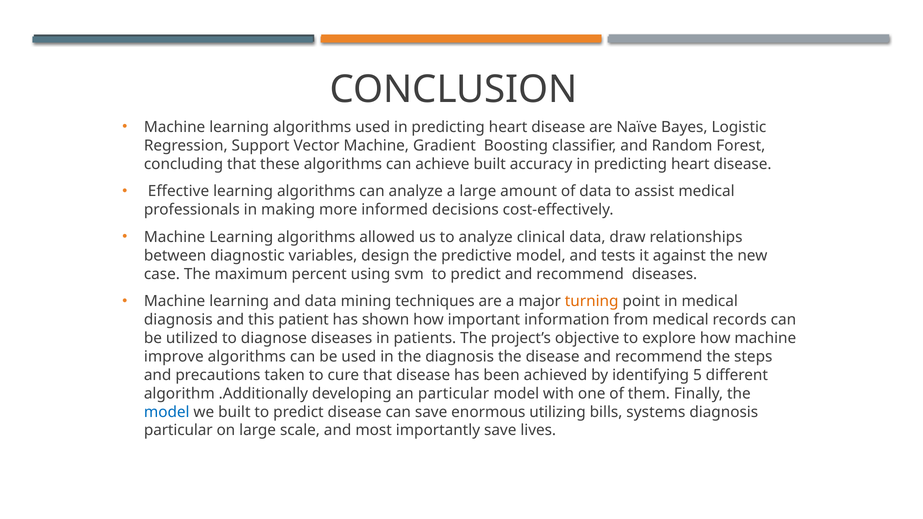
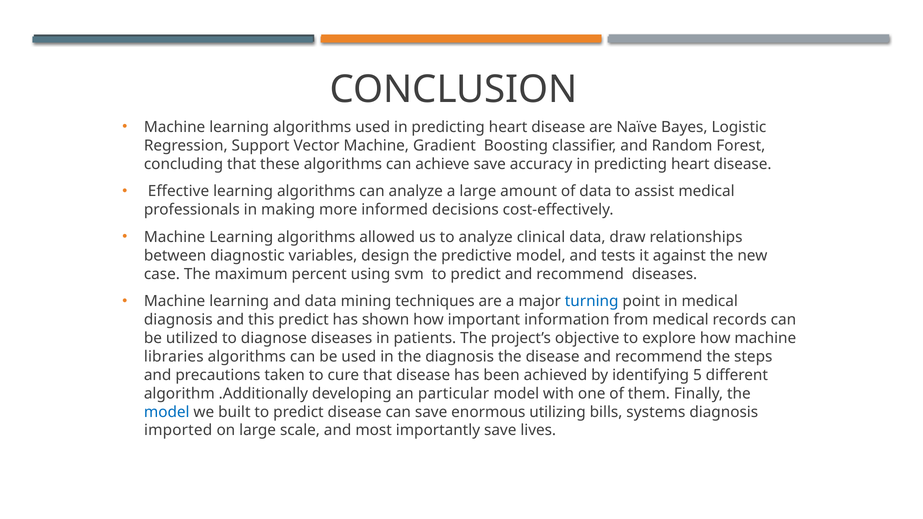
achieve built: built -> save (490, 164)
turning colour: orange -> blue (592, 301)
this patient: patient -> predict (304, 320)
improve: improve -> libraries (174, 357)
particular: particular -> imported (178, 431)
